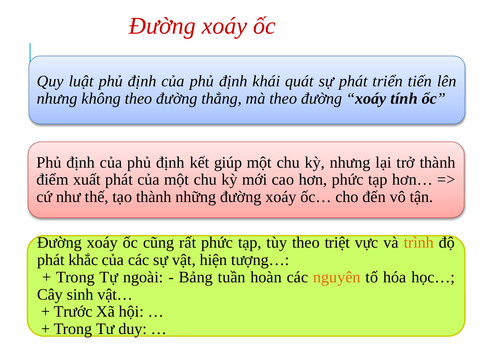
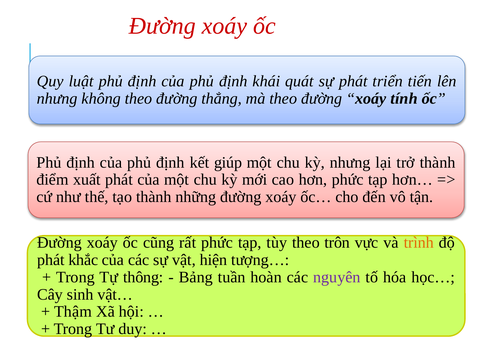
triệt: triệt -> trôn (337, 243)
ngoài: ngoài -> thông (143, 277)
nguyên colour: orange -> purple (337, 277)
Trước: Trước -> Thậm (73, 312)
